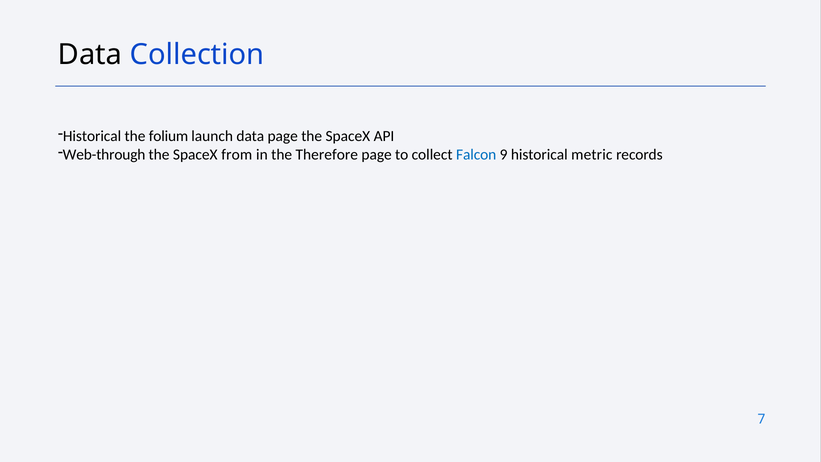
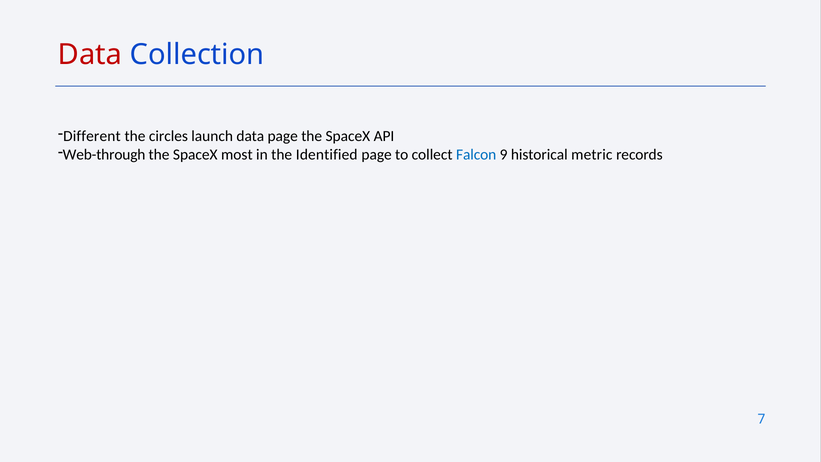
Data colour: black -> red (90, 55)
Historical: Historical -> Different (92, 136)
folium: folium -> circles (168, 136)
from: from -> most (237, 155)
Therefore: Therefore -> Identified (327, 155)
